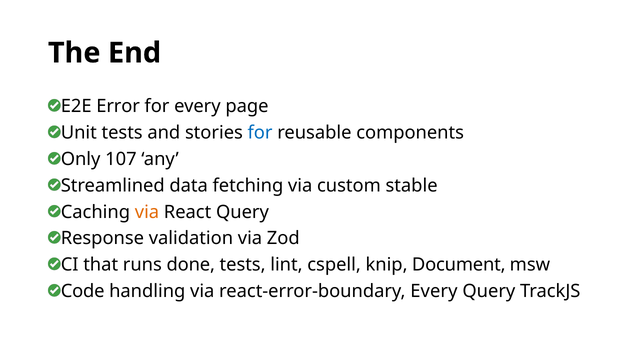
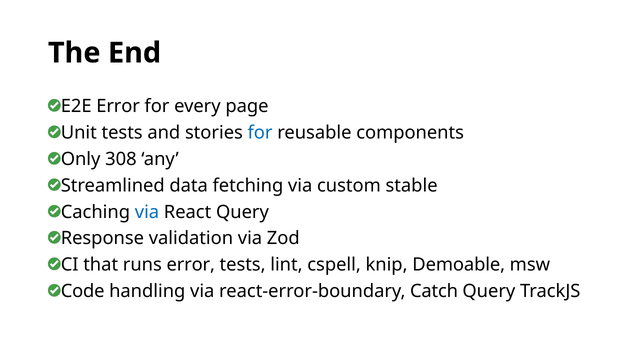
107: 107 -> 308 (121, 159)
via colour: orange -> blue (147, 212)
runs done: done -> error (191, 265)
Document: Document -> Demoable (459, 265)
react-error-boundary Every: Every -> Catch (434, 291)
